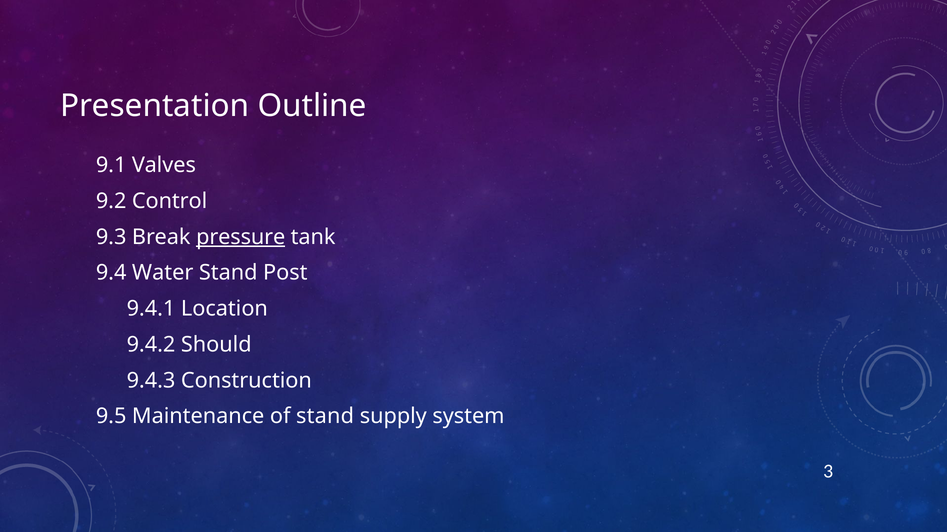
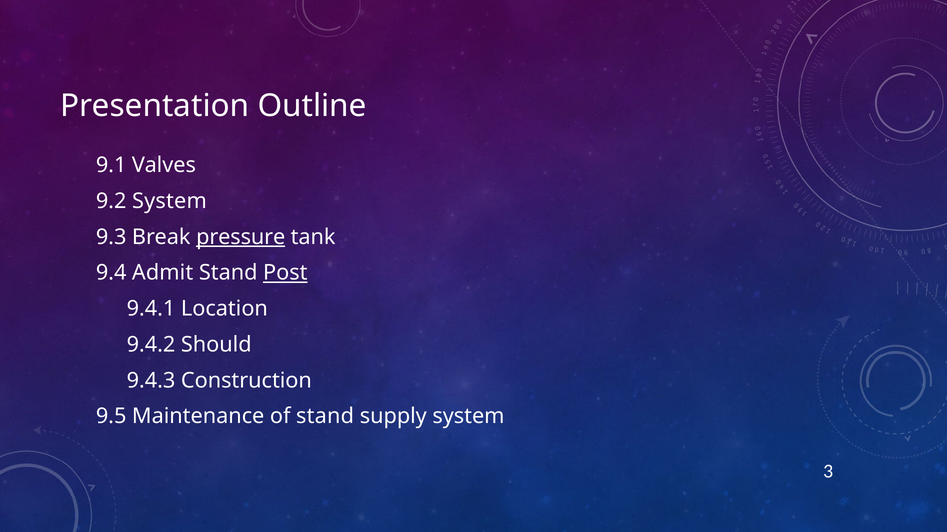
9.2 Control: Control -> System (169, 201)
Water: Water -> Admit (163, 273)
Post underline: none -> present (285, 273)
